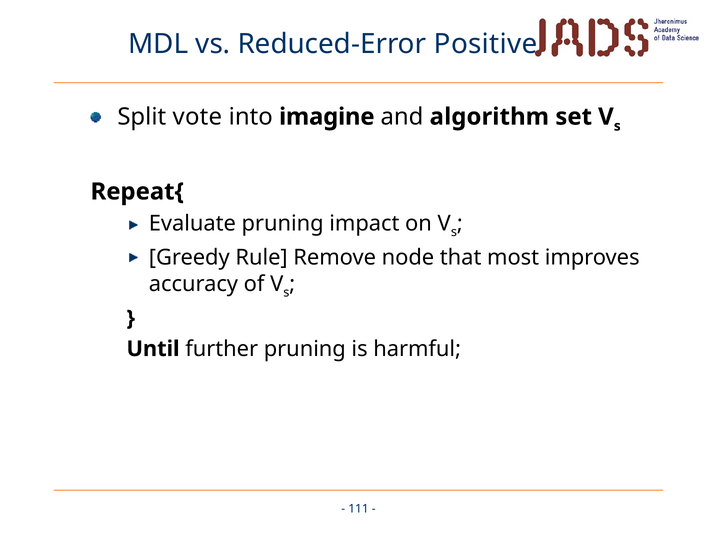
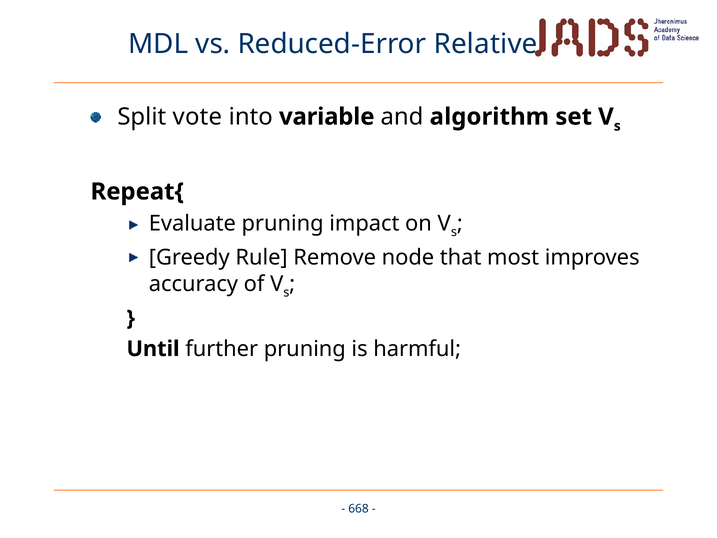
Positive: Positive -> Relative (486, 44)
imagine: imagine -> variable (327, 117)
111: 111 -> 668 (358, 509)
